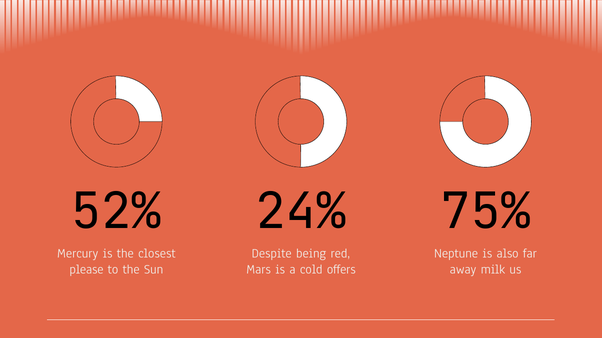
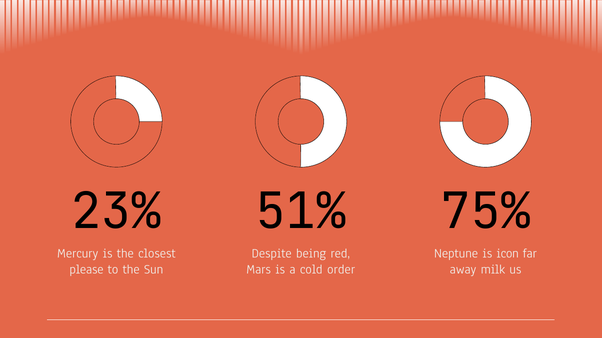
52%: 52% -> 23% (116, 212)
24%: 24% -> 51% (301, 212)
also: also -> icon (508, 254)
offers: offers -> order (341, 270)
